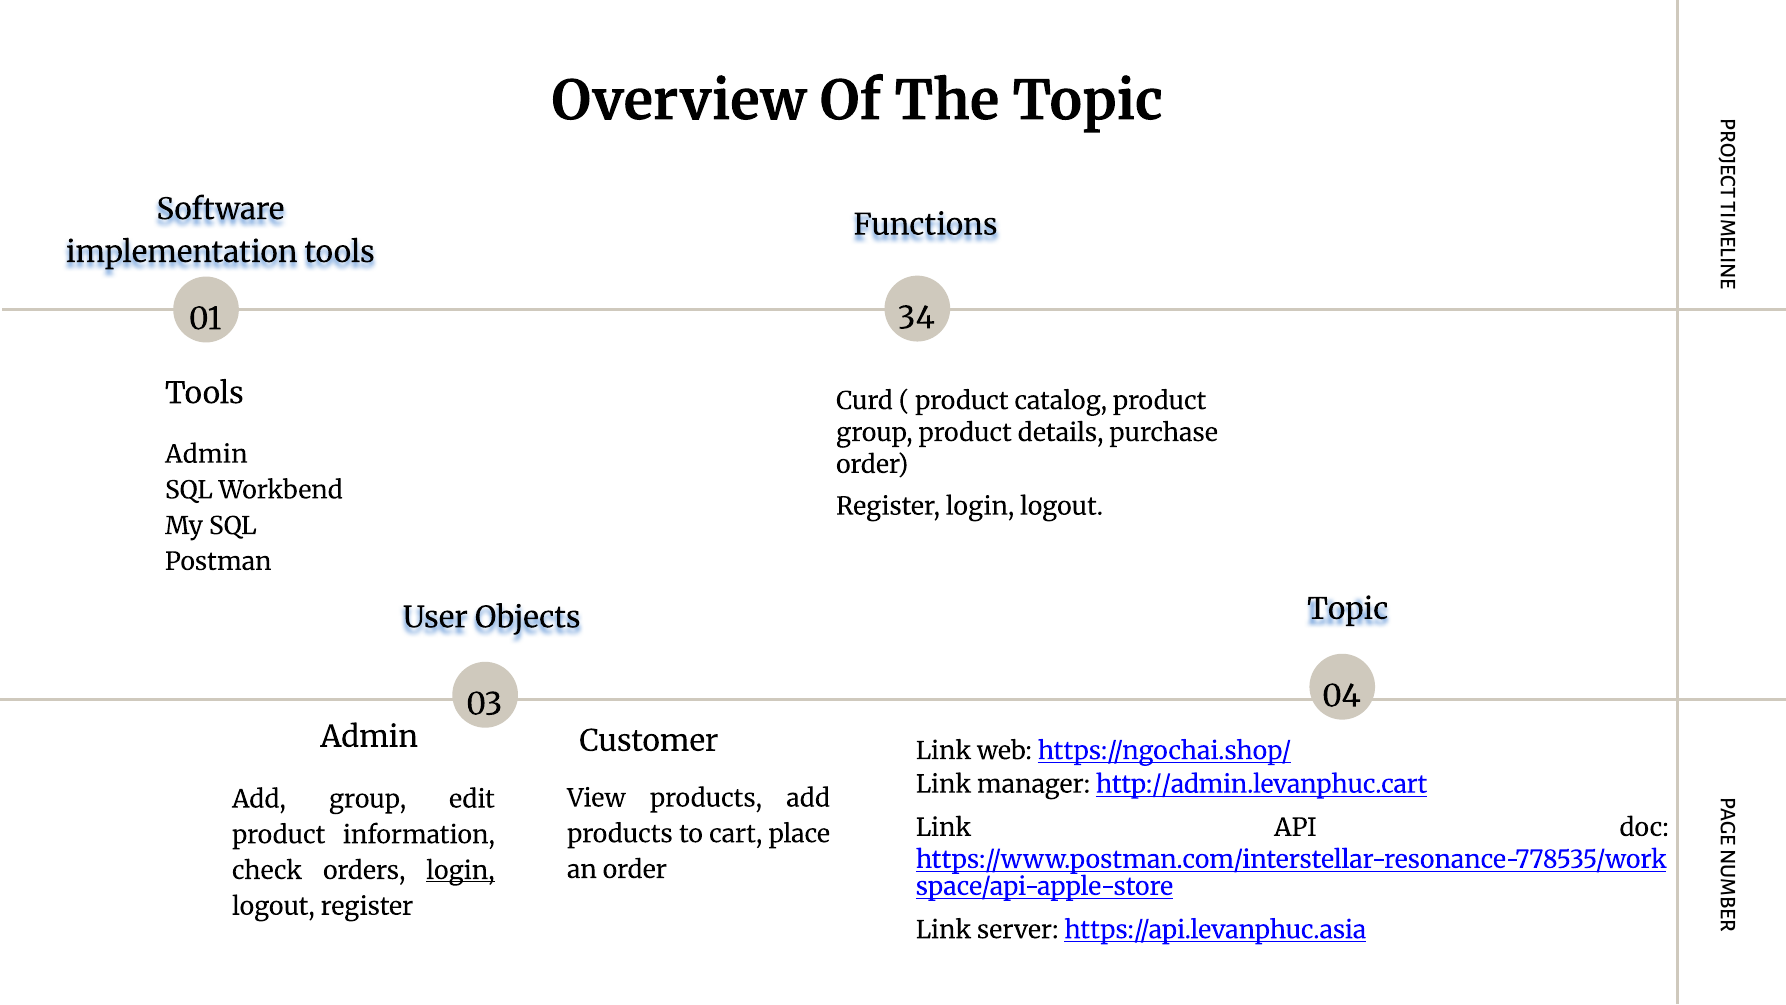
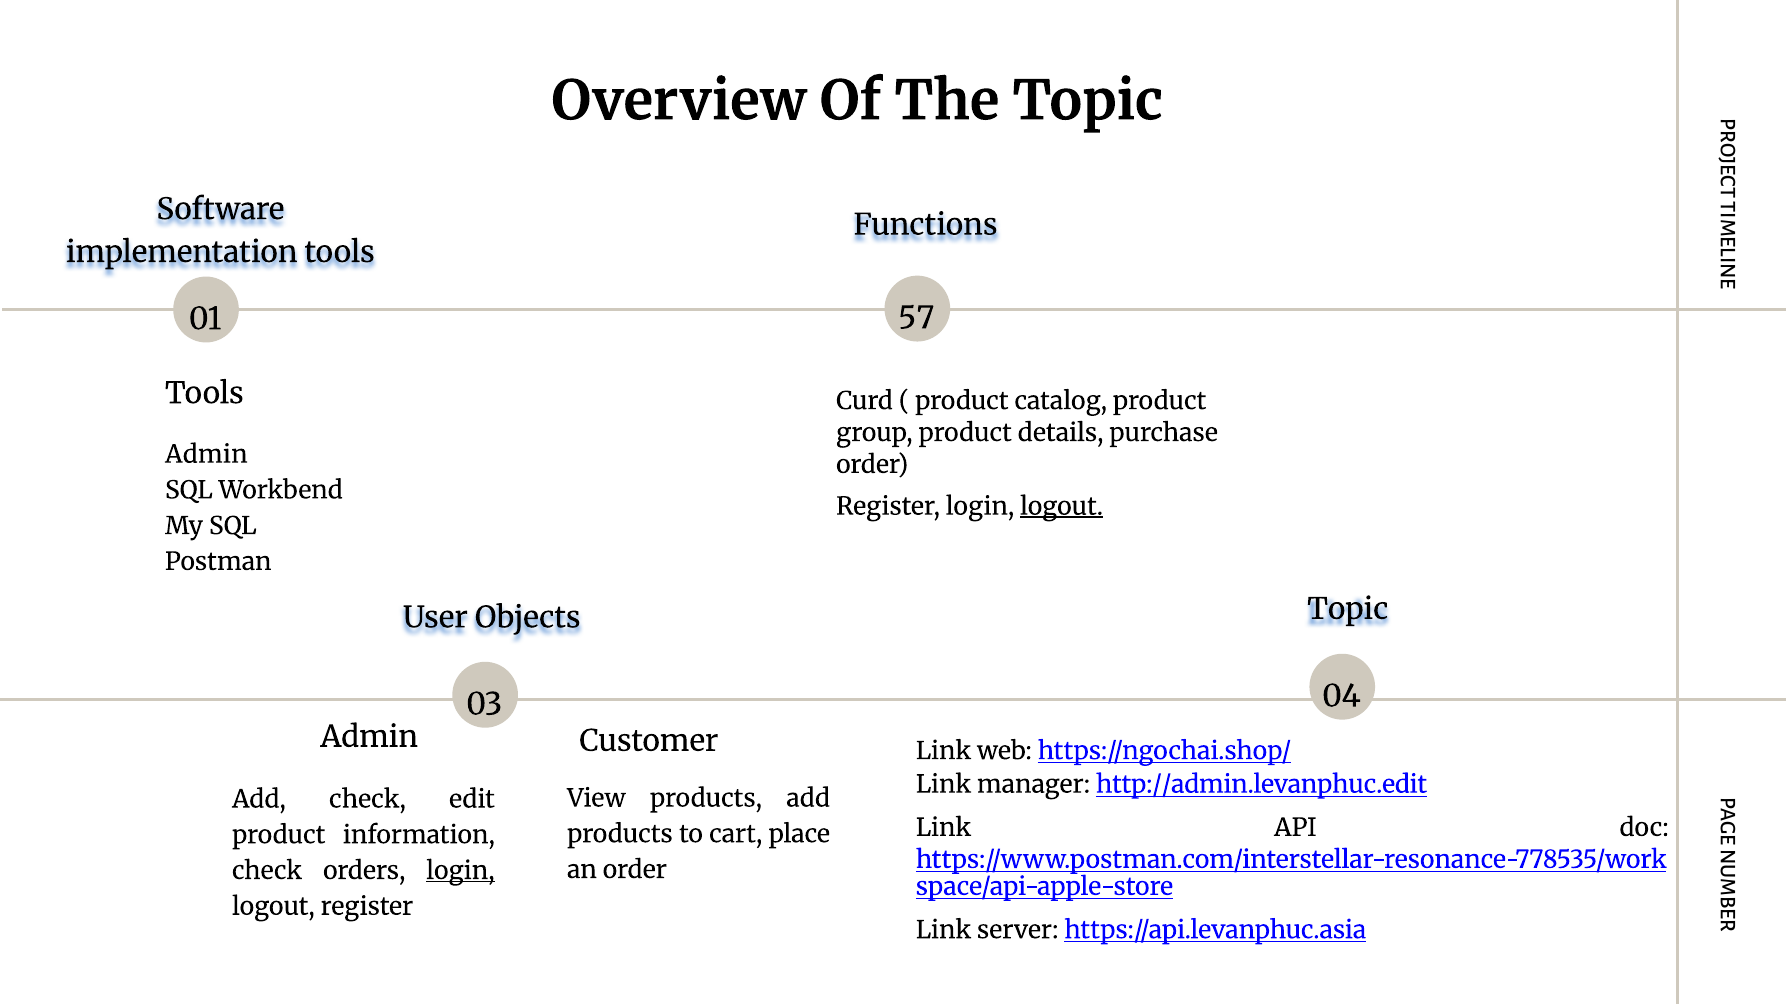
34: 34 -> 57 (916, 318)
logout underline: none -> present (1062, 506)
http://admin.levanphuc.cart: http://admin.levanphuc.cart -> http://admin.levanphuc.edit (1262, 784)
Add group: group -> check (367, 799)
